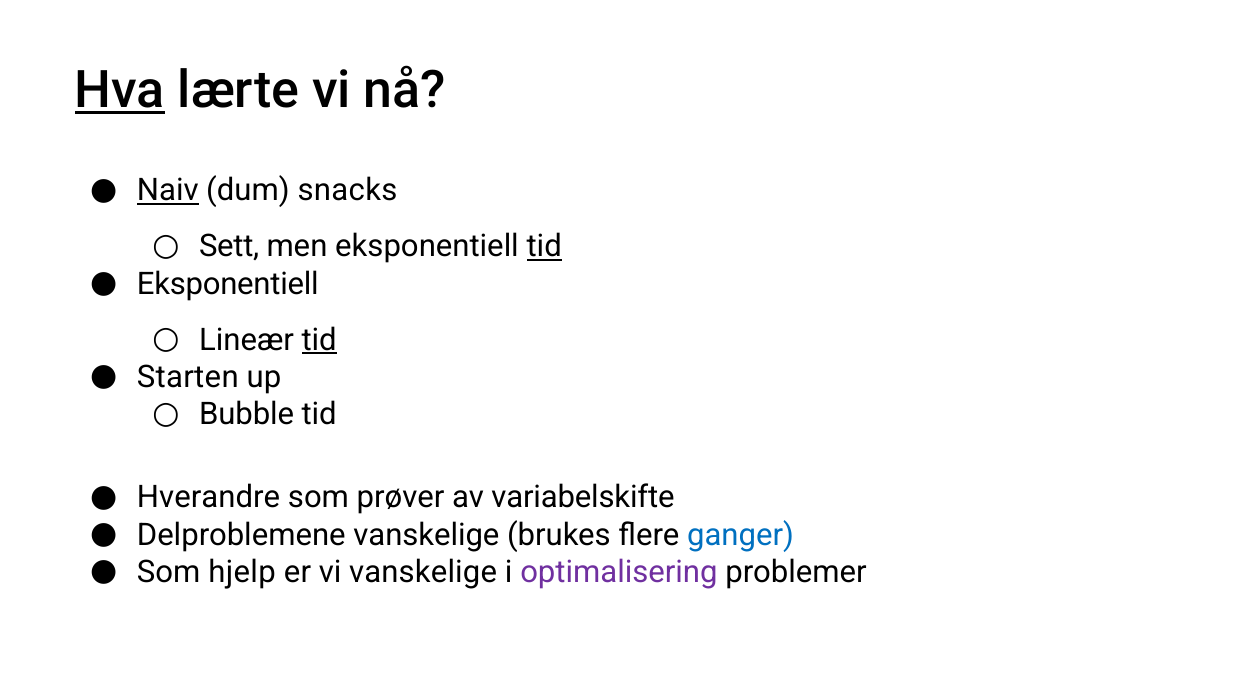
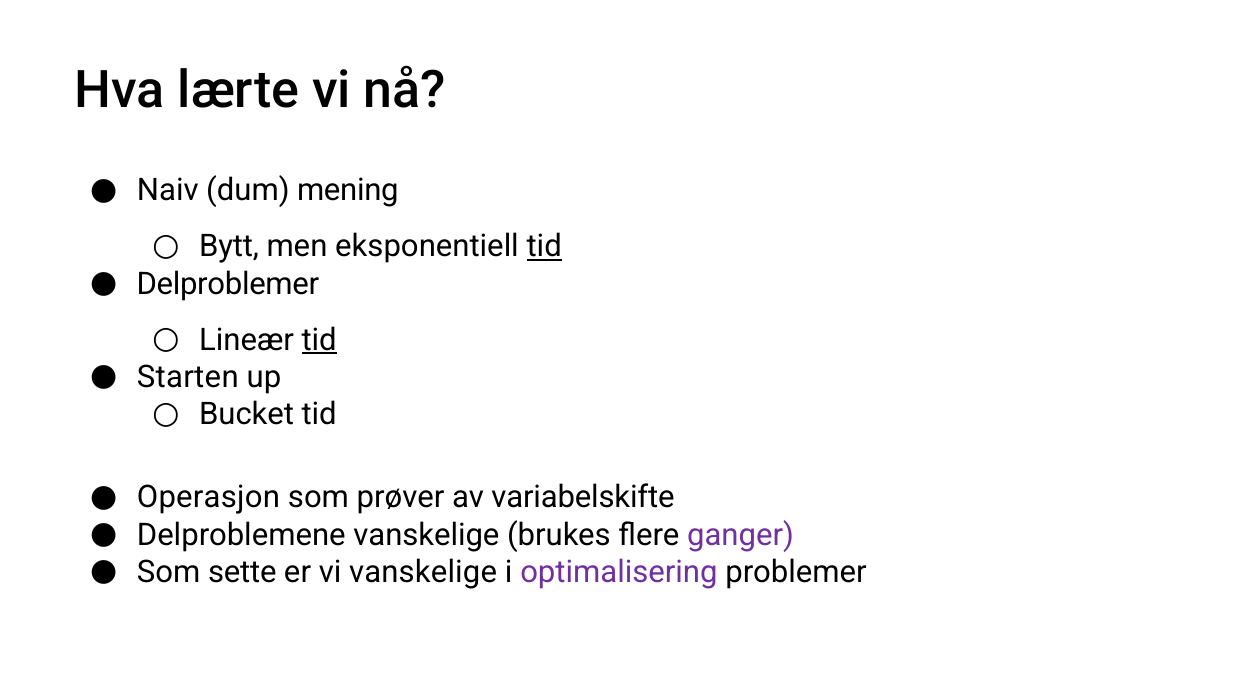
Hva underline: present -> none (120, 90)
Naiv underline: present -> none (168, 191)
snacks: snacks -> mening (348, 191)
Sett: Sett -> Bytt (229, 247)
Eksponentiell: Eksponentiell -> Delproblemer (228, 284)
Bubble: Bubble -> Bucket (247, 415)
Hverandre: Hverandre -> Operasjon (208, 498)
ganger colour: blue -> purple (741, 535)
hjelp: hjelp -> sette (242, 573)
